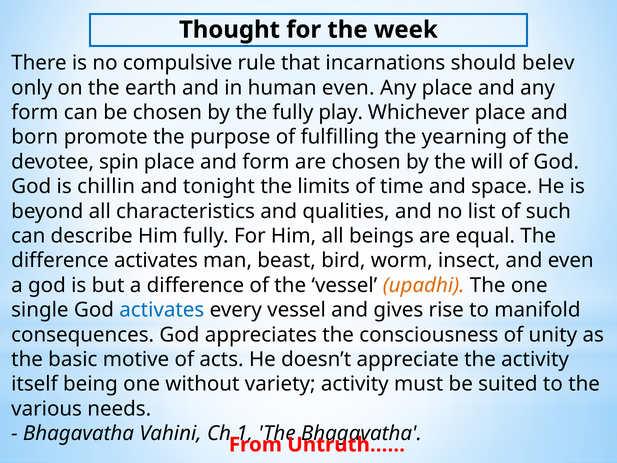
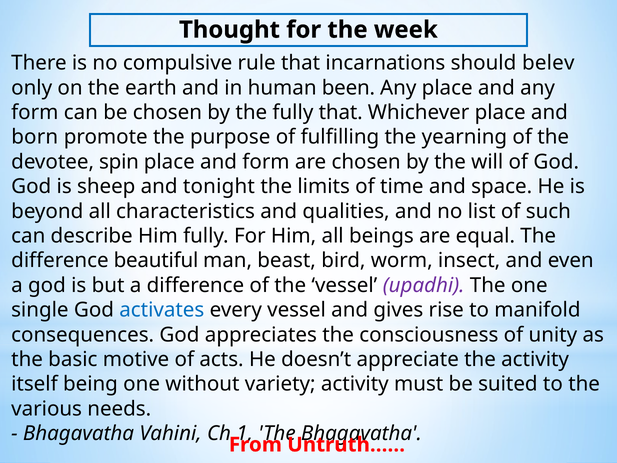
human even: even -> been (348, 88)
fully play: play -> that (341, 112)
chillin: chillin -> sheep (106, 186)
difference activates: activates -> beautiful (156, 261)
upadhi colour: orange -> purple (424, 285)
